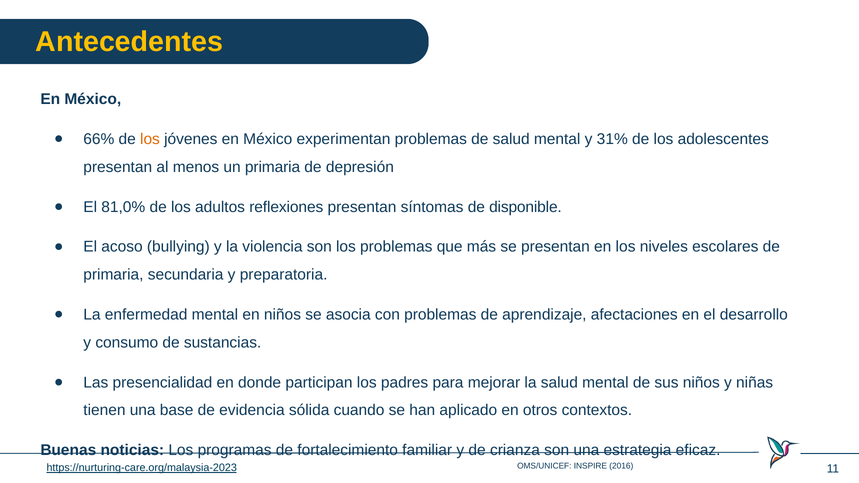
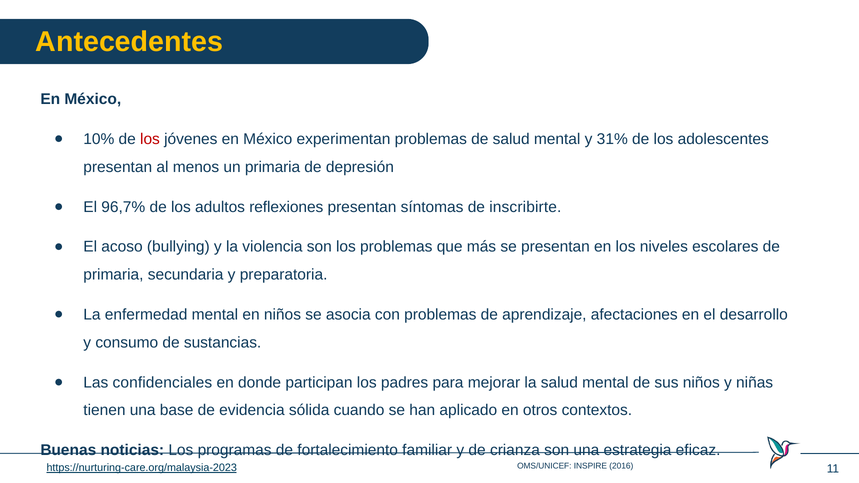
66%: 66% -> 10% (99, 139)
los colour: orange -> red (150, 139)
81,0%: 81,0% -> 96,7% (123, 207)
disponible: disponible -> inscribirte (525, 207)
presencialidad: presencialidad -> confidenciales (162, 383)
